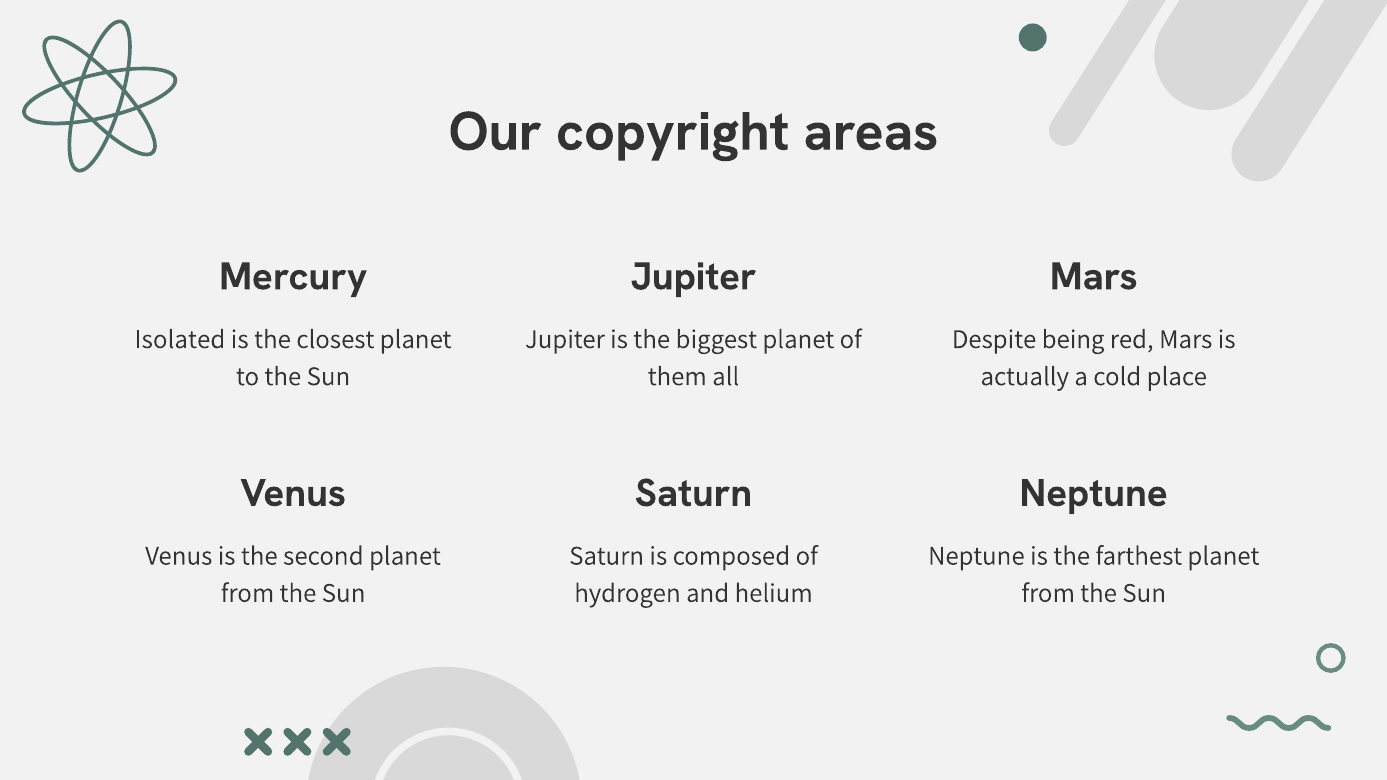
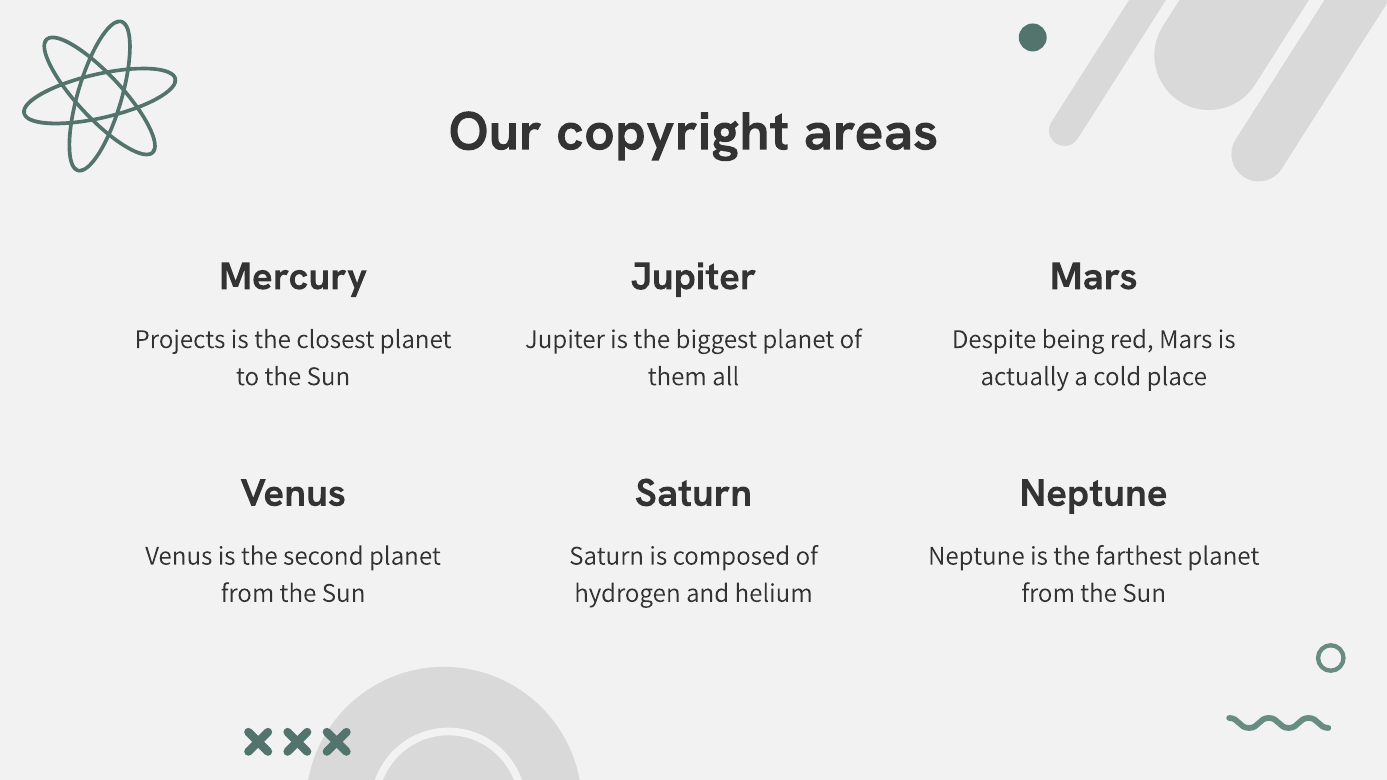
Isolated: Isolated -> Projects (180, 339)
